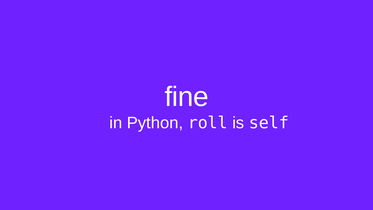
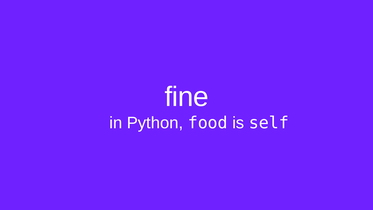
roll: roll -> food (208, 123)
